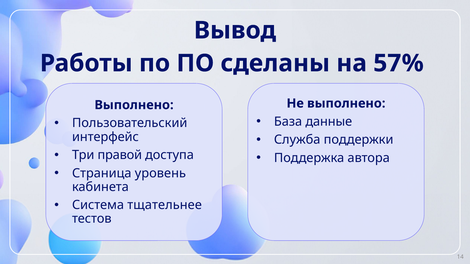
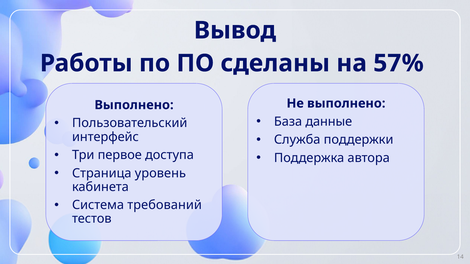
правой: правой -> первое (120, 155)
тщательнее: тщательнее -> требований (165, 205)
